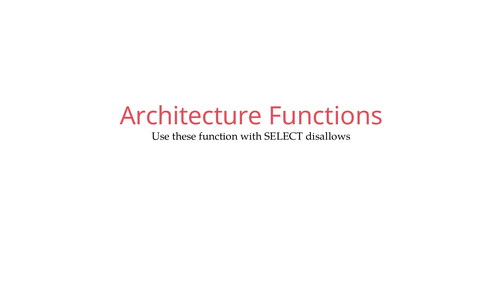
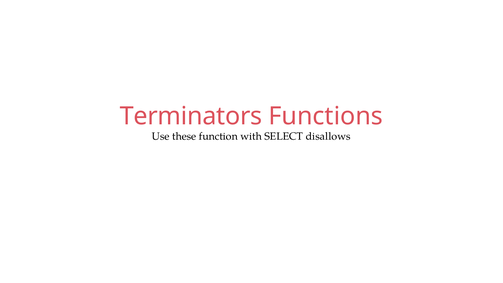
Architecture: Architecture -> Terminators (191, 116)
